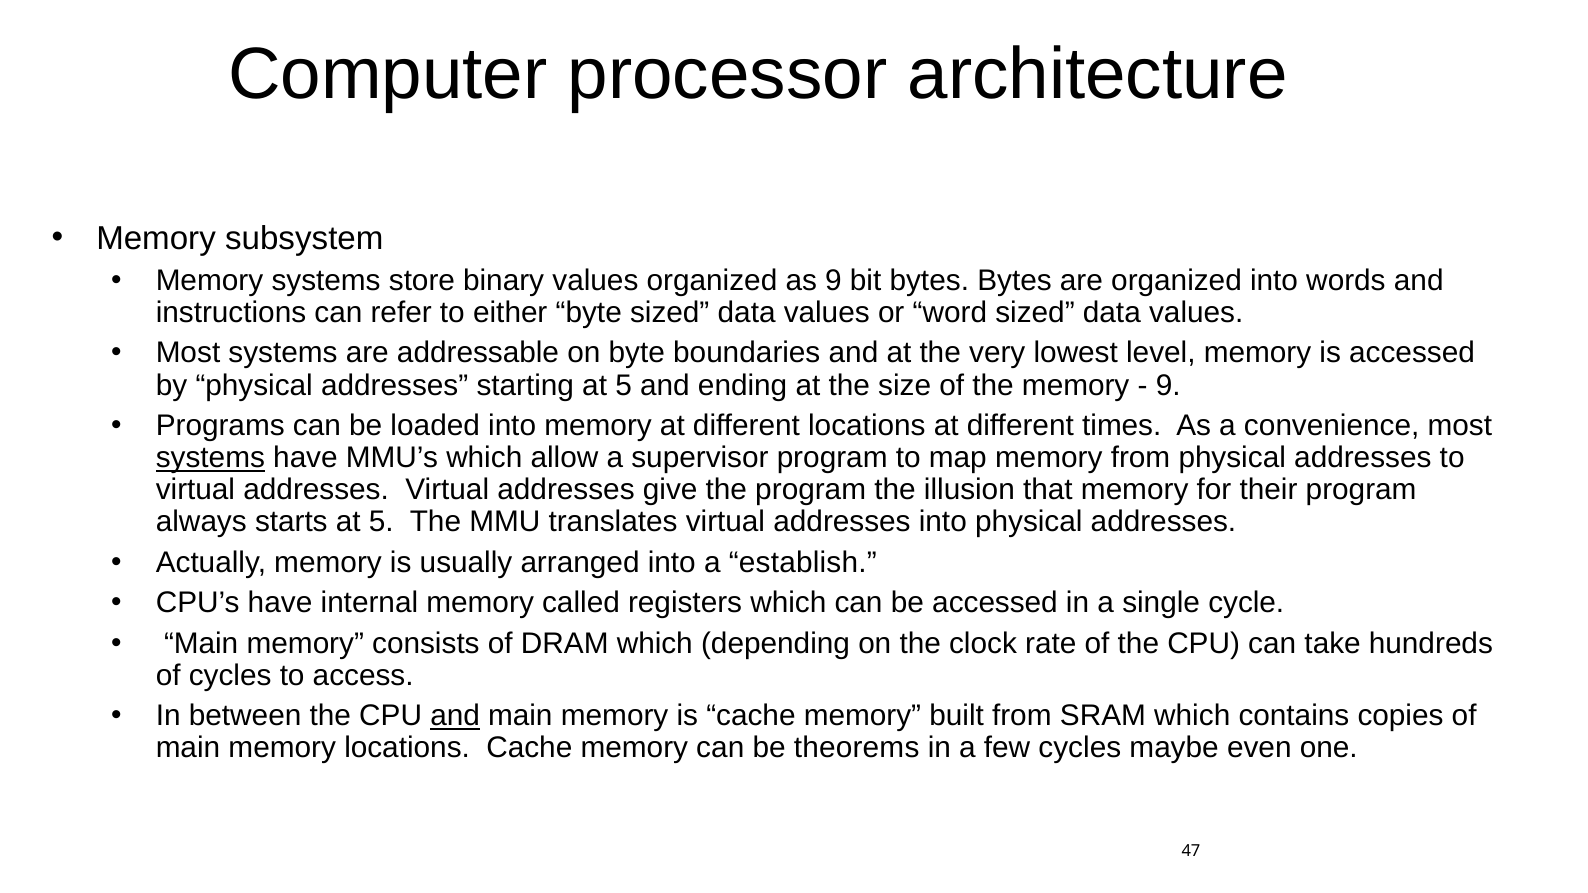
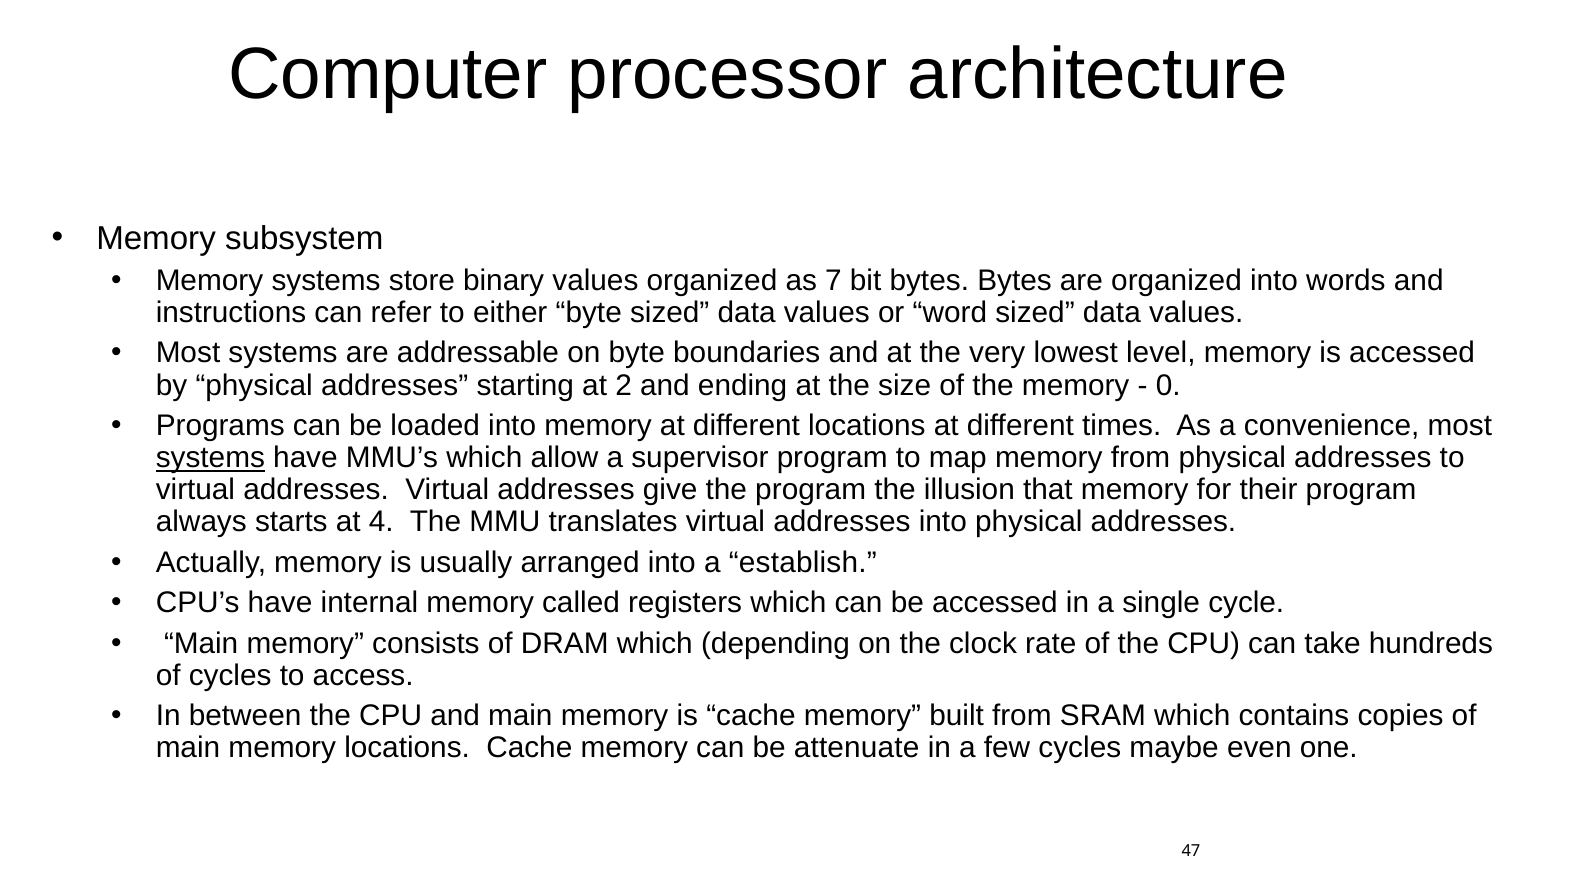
as 9: 9 -> 7 (834, 281)
starting at 5: 5 -> 2 (624, 385)
9: 9 -> 0 (1168, 385)
starts at 5: 5 -> 4 (381, 522)
and underline: present -> none (455, 716)
theorems: theorems -> attenuate (857, 748)
